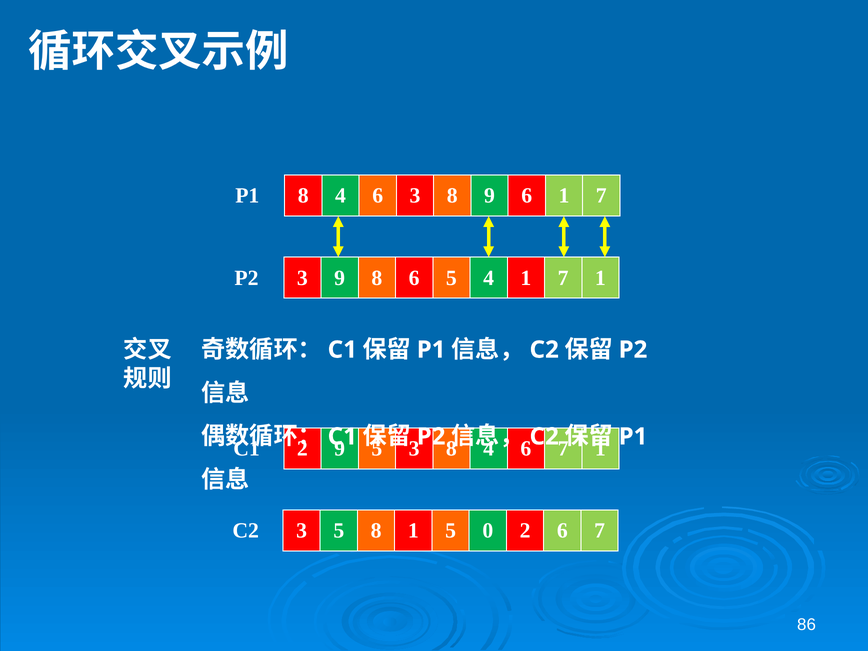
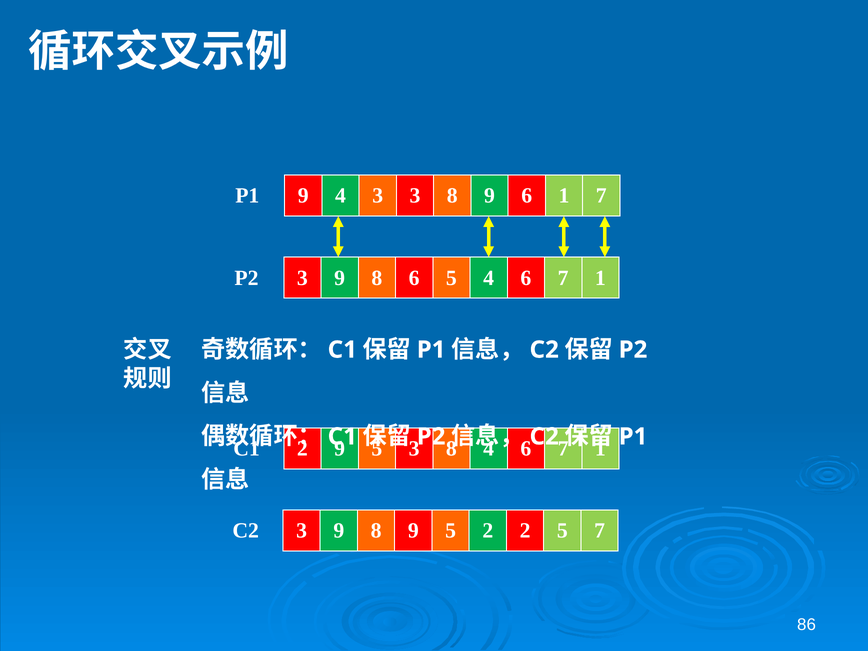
P1 8: 8 -> 9 (303, 196)
6: 6 -> 3 (378, 196)
5 4 1: 1 -> 6 (526, 278)
C2 3 5: 5 -> 9 (339, 531)
1: 1 -> 9 (413, 531)
5 0: 0 -> 2 (488, 531)
2 6: 6 -> 5 (562, 531)
